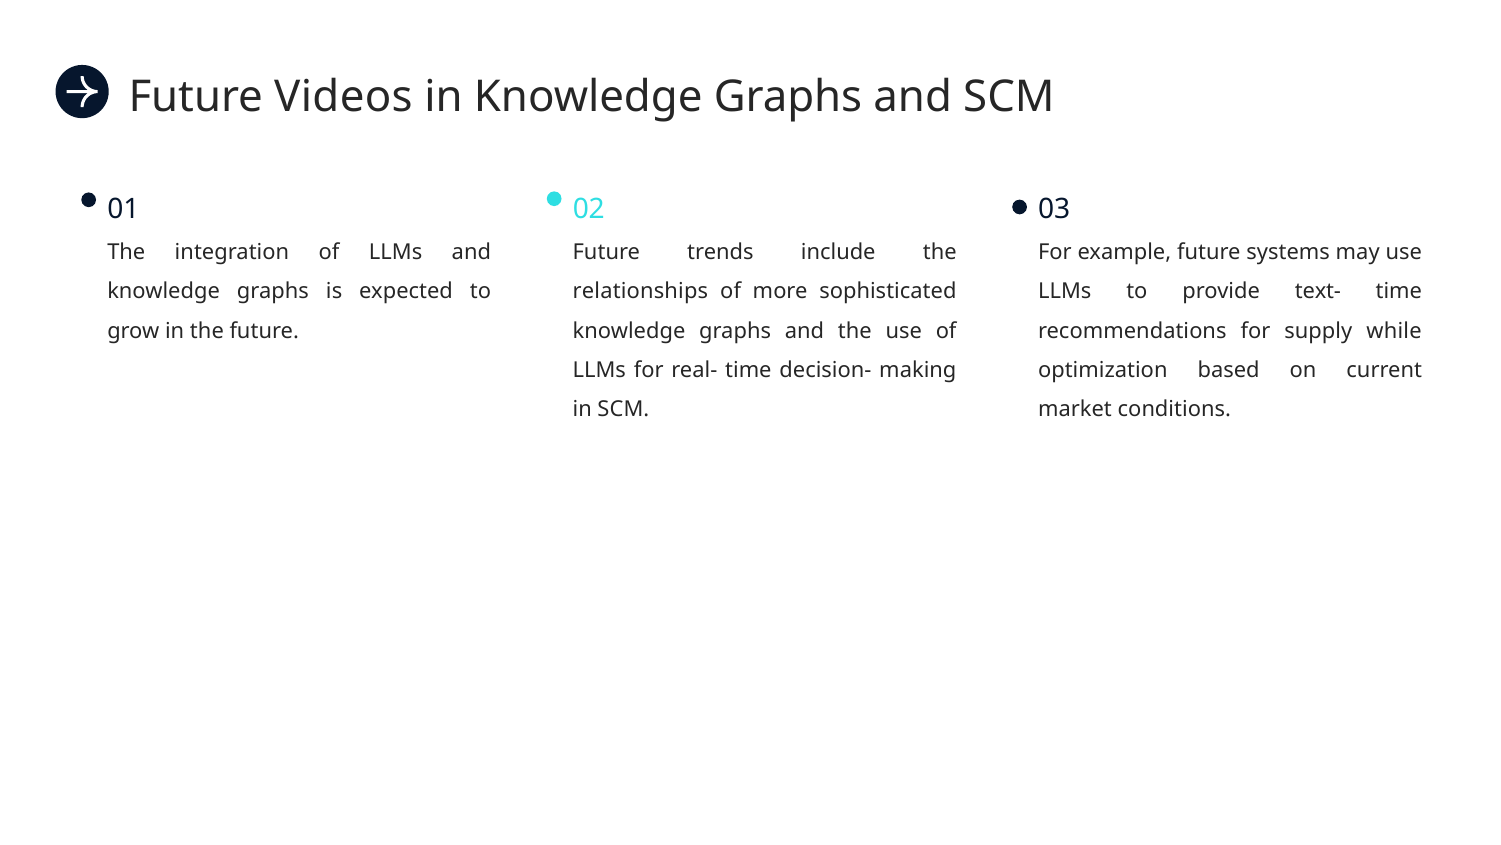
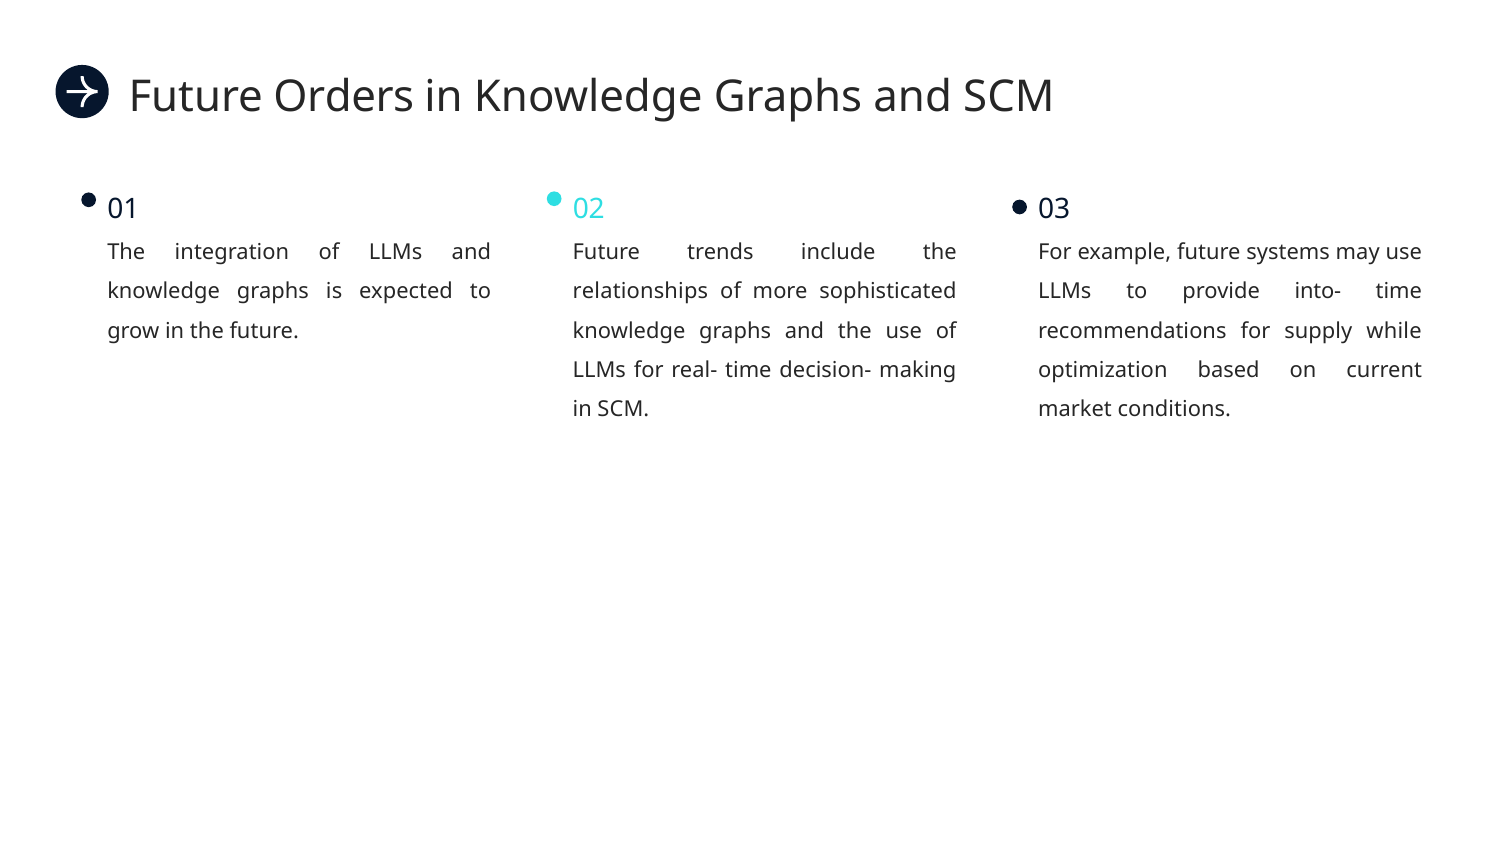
Videos: Videos -> Orders (344, 97)
text-: text- -> into- (1318, 291)
